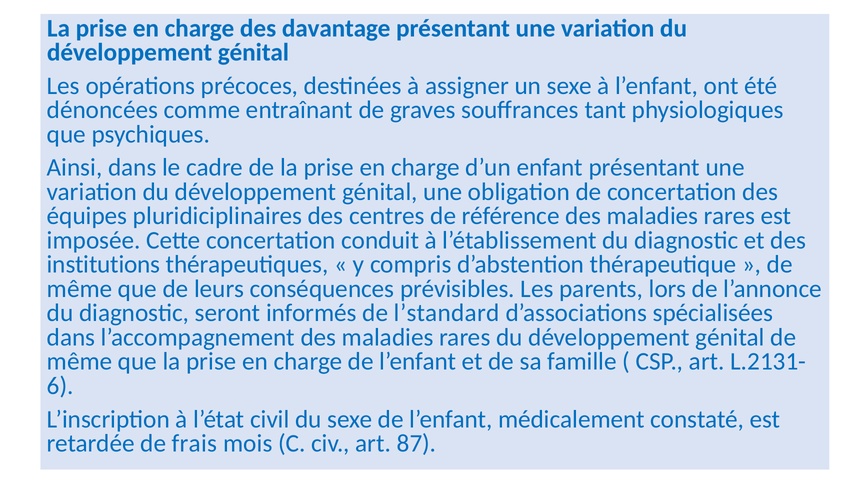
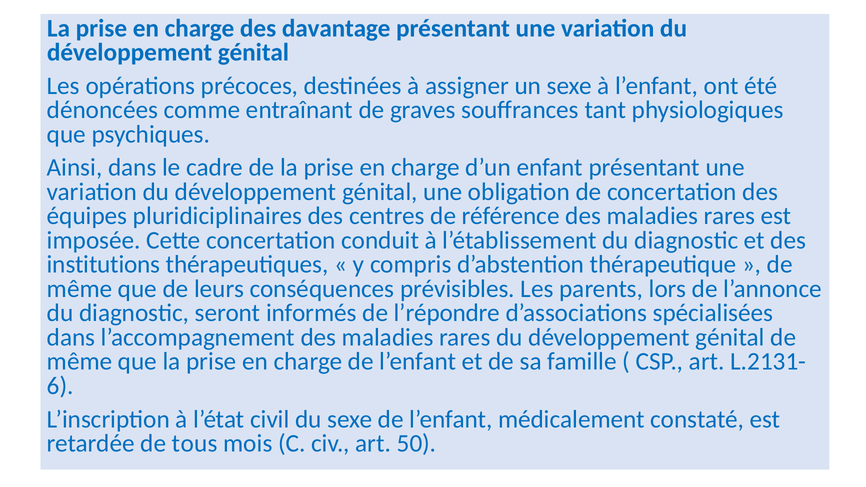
l’standard: l’standard -> l’répondre (447, 313)
frais: frais -> tous (195, 444)
87: 87 -> 50 (417, 444)
